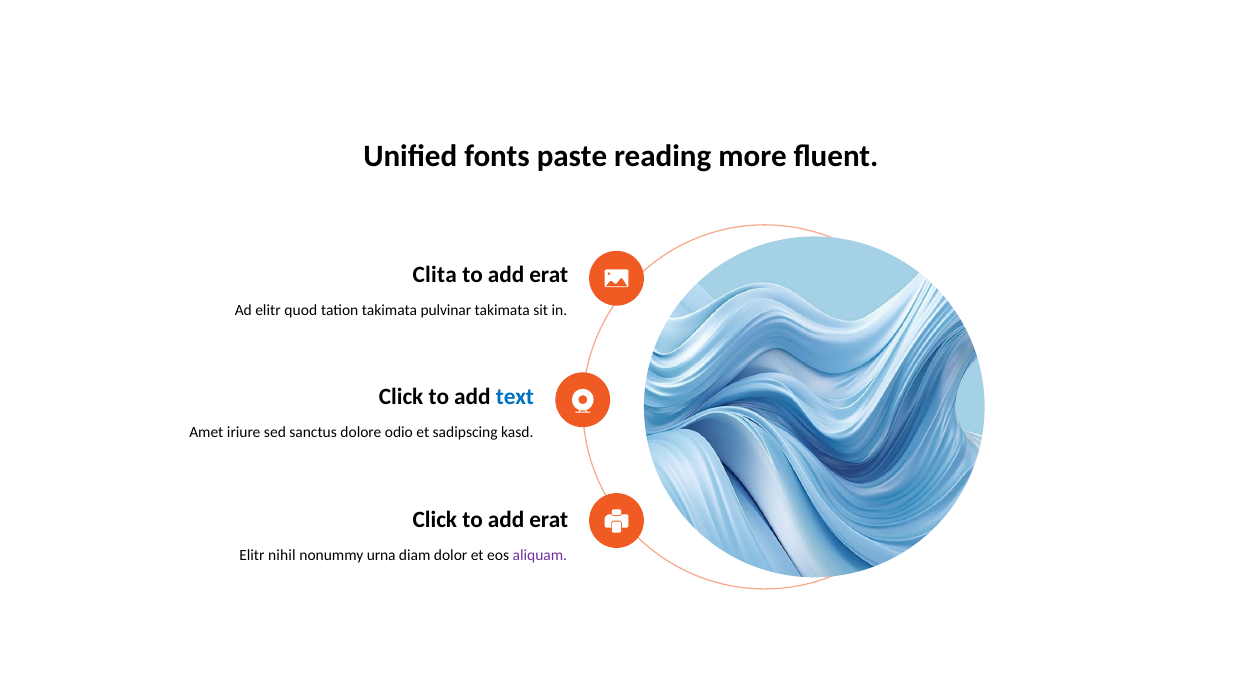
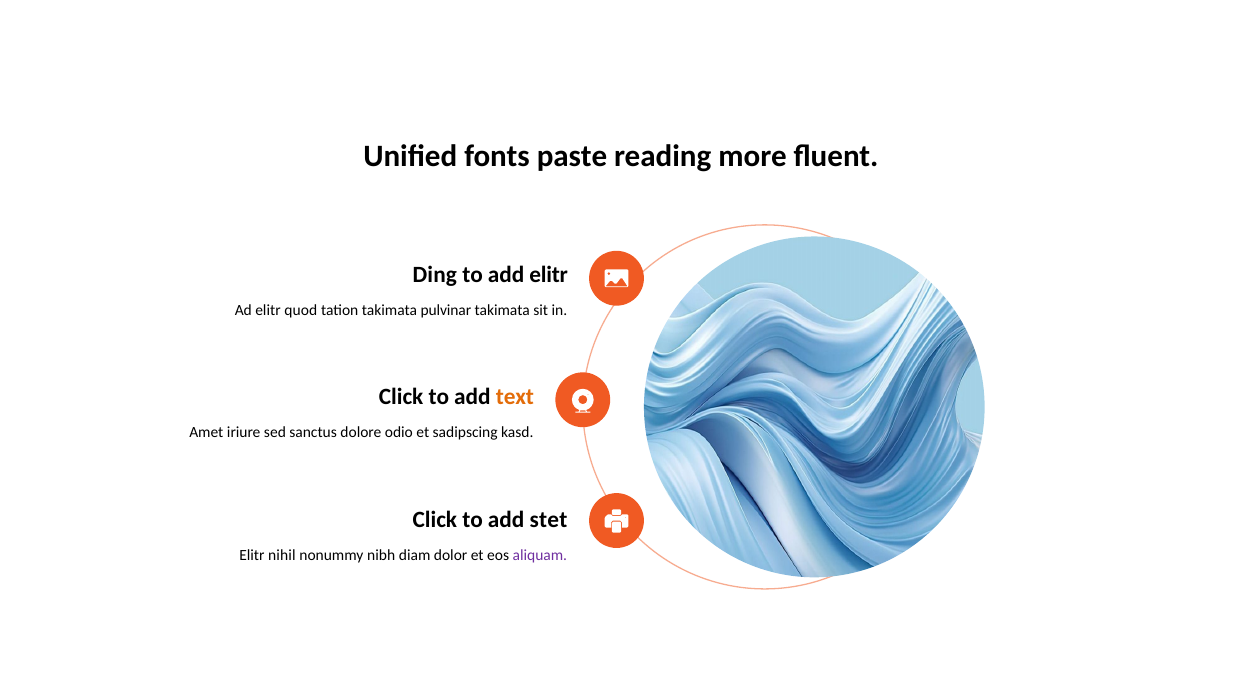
Clita: Clita -> Ding (435, 275)
erat: erat -> elitr (549, 275)
text colour: blue -> orange (515, 397)
Click to add erat: erat -> stet (548, 519)
urna: urna -> nibh (381, 555)
